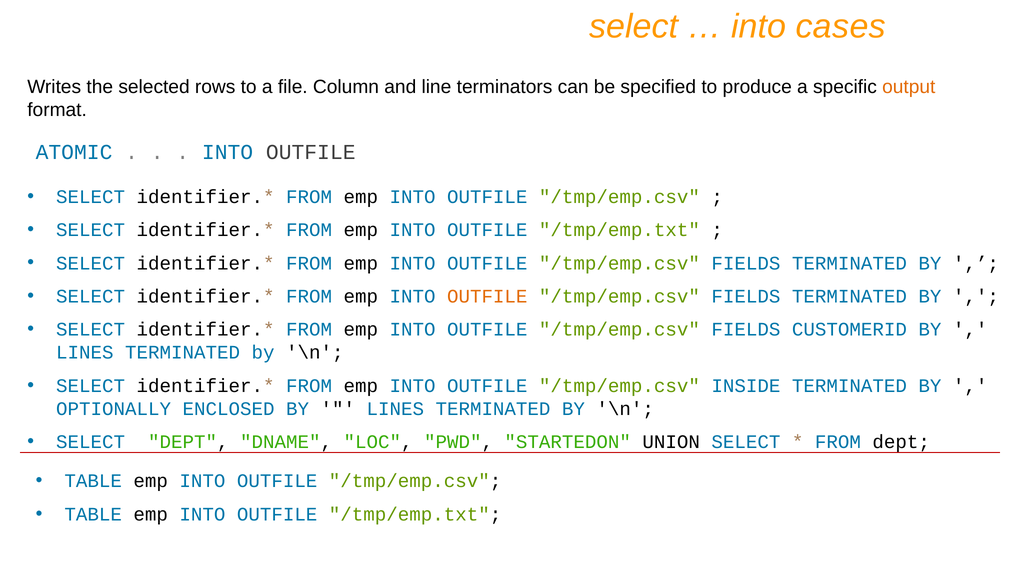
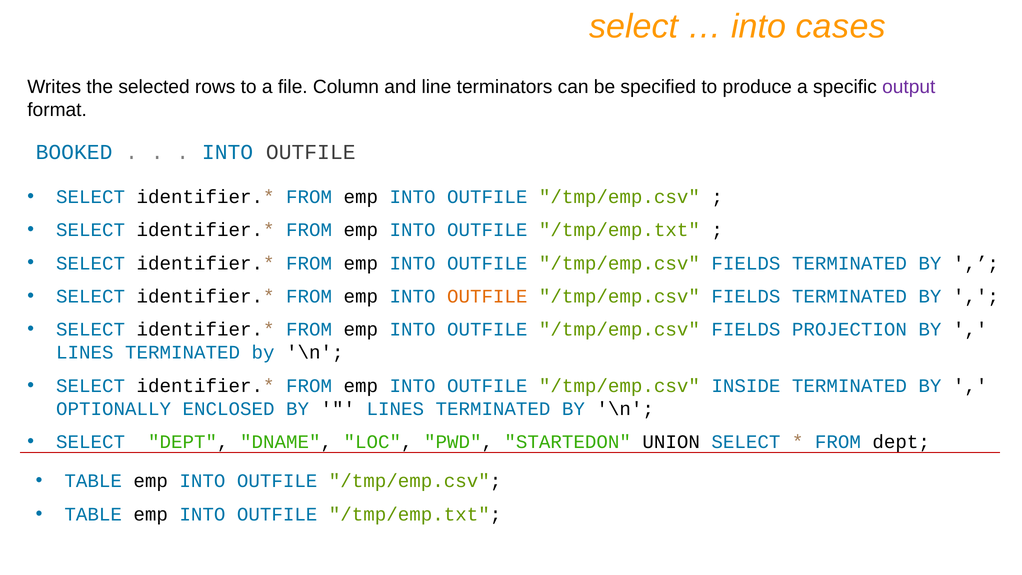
output colour: orange -> purple (909, 87)
ATOMIC: ATOMIC -> BOOKED (74, 152)
CUSTOMERID: CUSTOMERID -> PROJECTION (849, 330)
